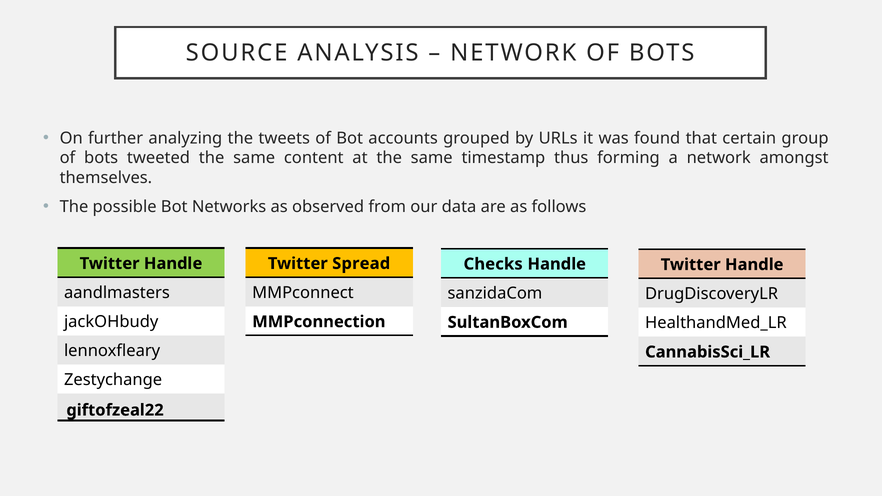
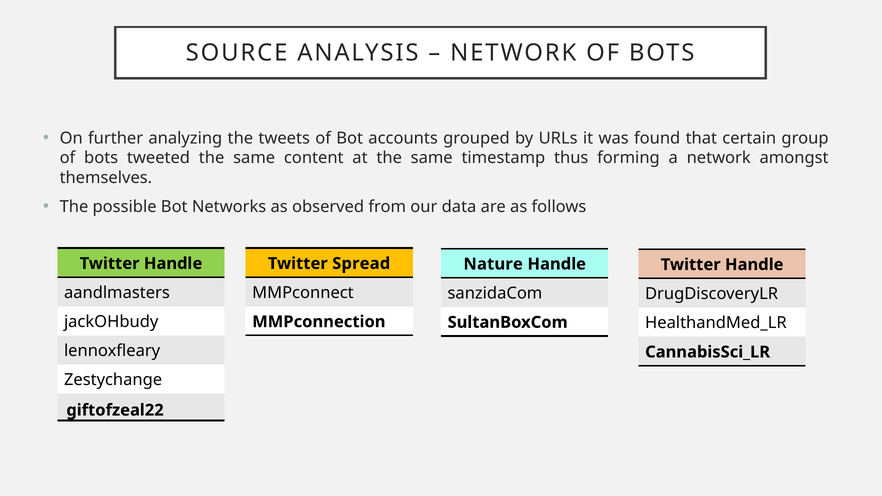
Checks: Checks -> Nature (493, 264)
